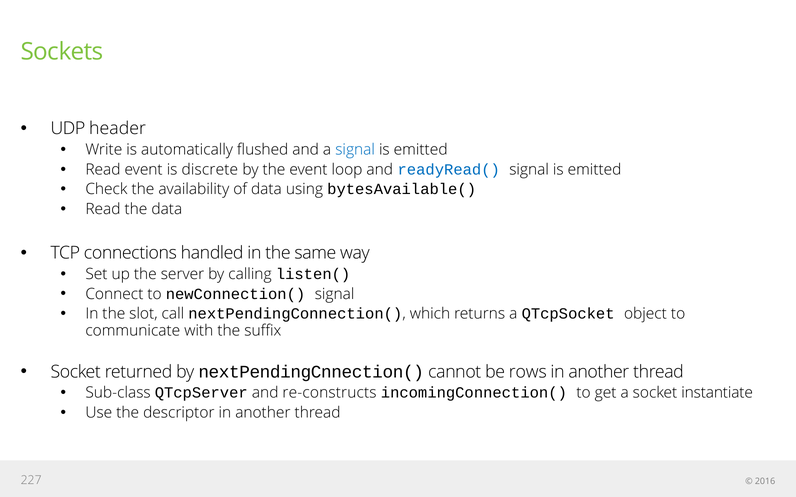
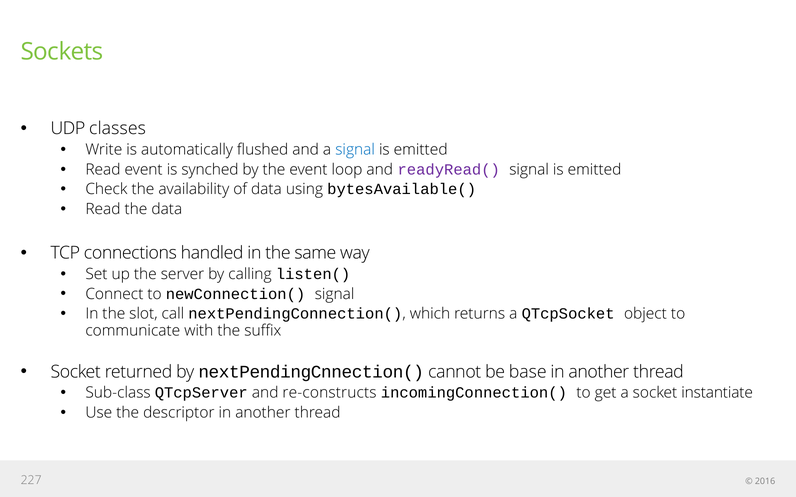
header: header -> classes (118, 129)
discrete: discrete -> synched (210, 170)
readyRead( colour: blue -> purple (449, 170)
rows: rows -> base (528, 372)
